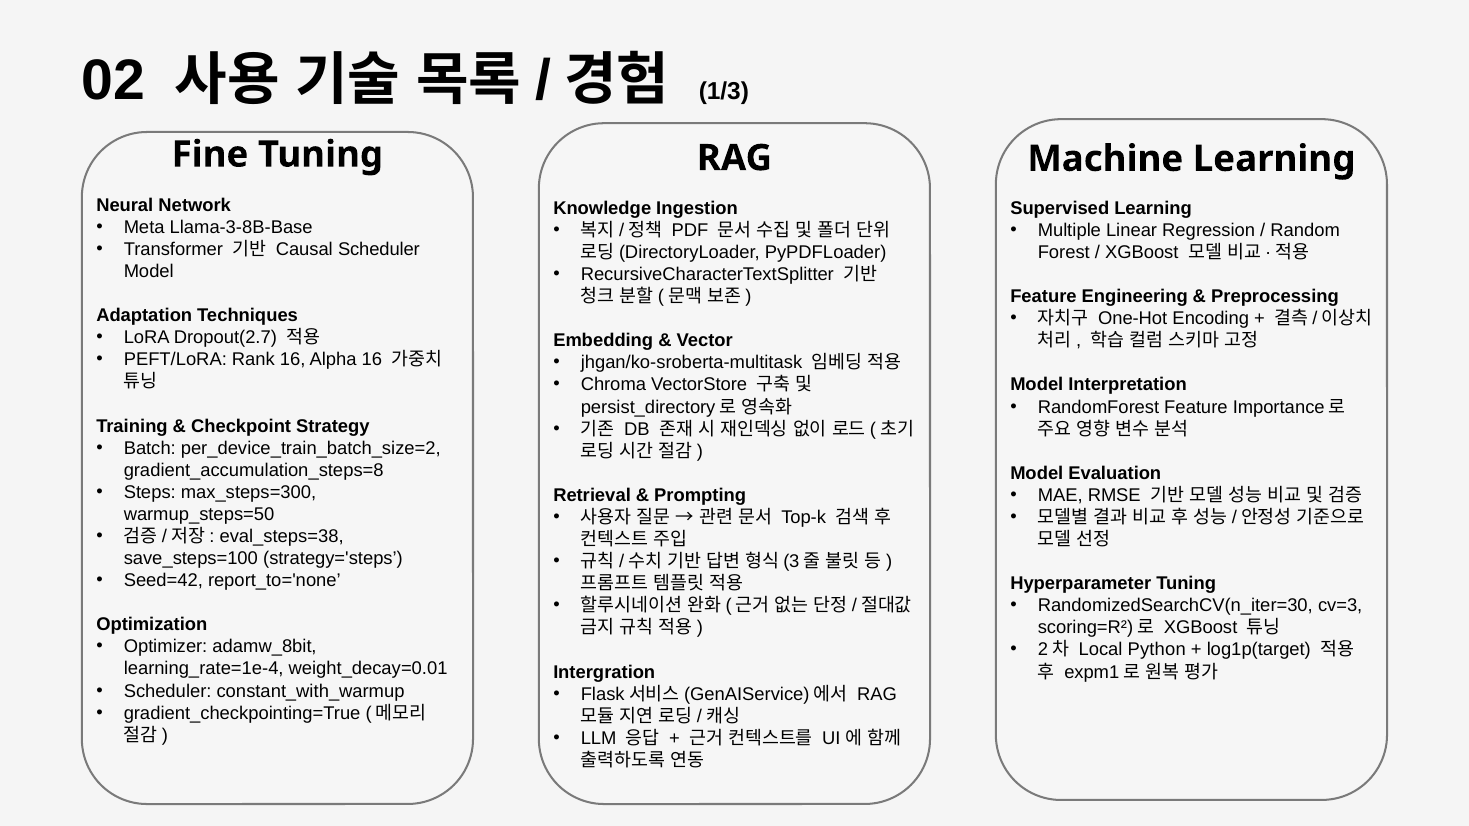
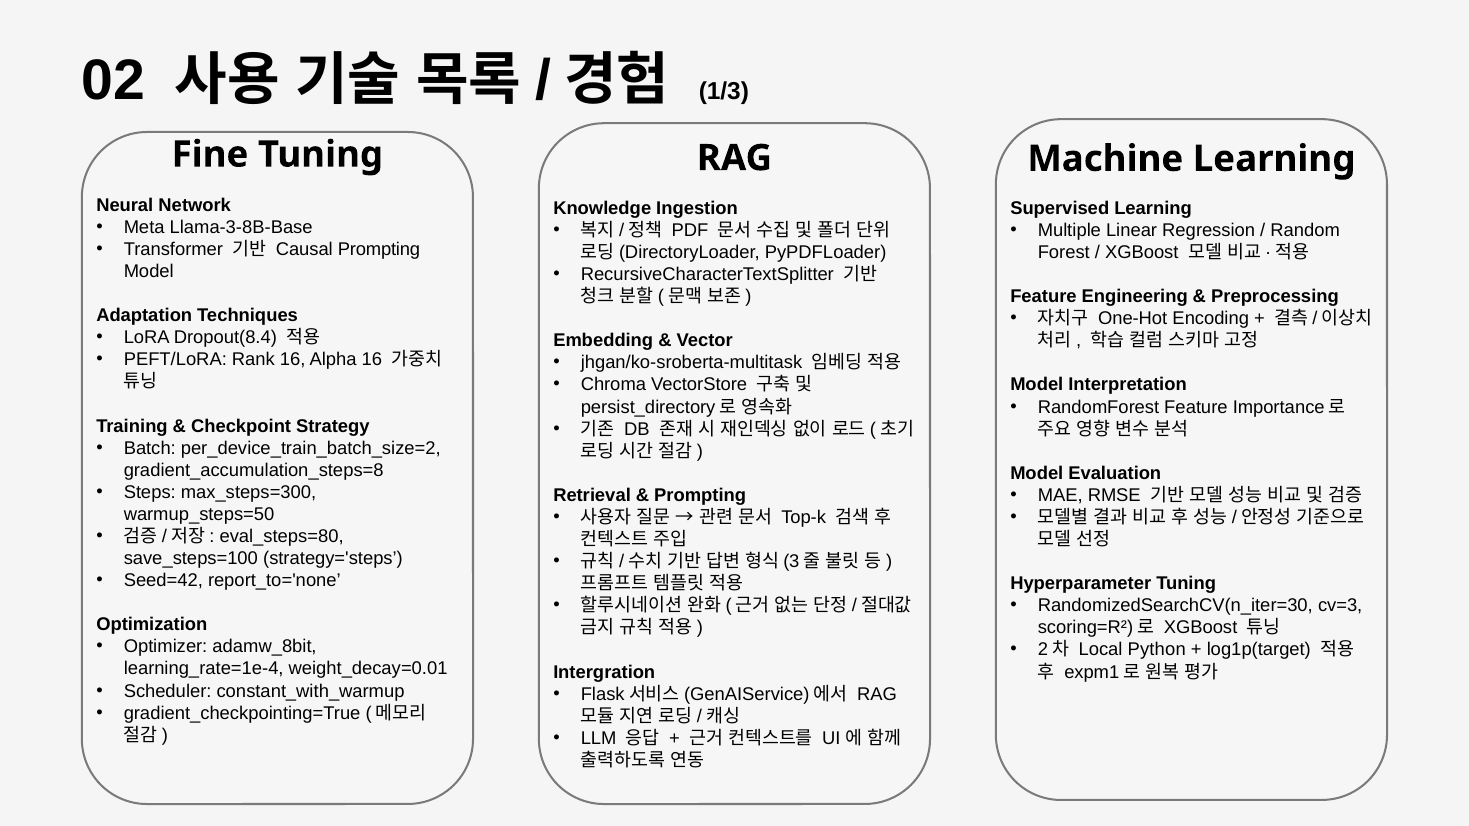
Causal Scheduler: Scheduler -> Prompting (379, 249)
Dropout(2.7: Dropout(2.7 -> Dropout(8.4 (225, 338)
eval_steps=38: eval_steps=38 -> eval_steps=80 (282, 537)
